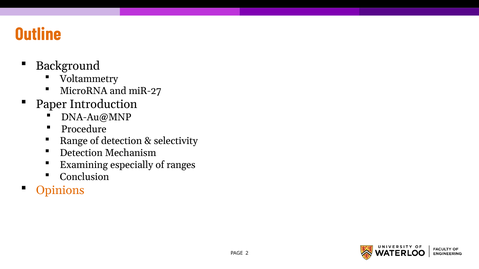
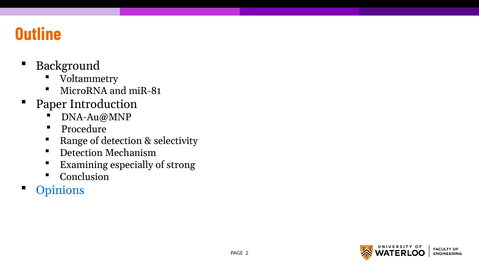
miR-27: miR-27 -> miR-81 (145, 91)
ranges: ranges -> strong (181, 165)
Opinions colour: orange -> blue (60, 190)
